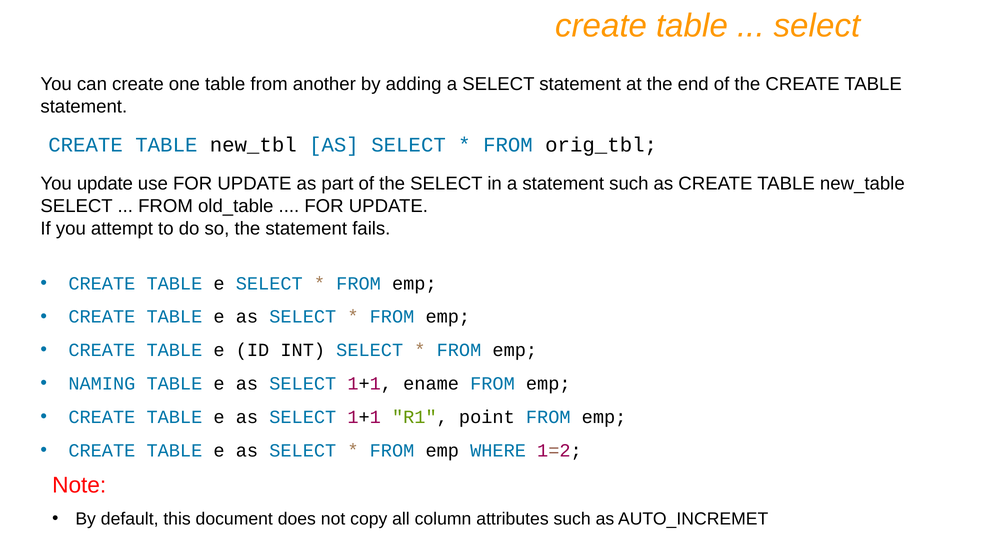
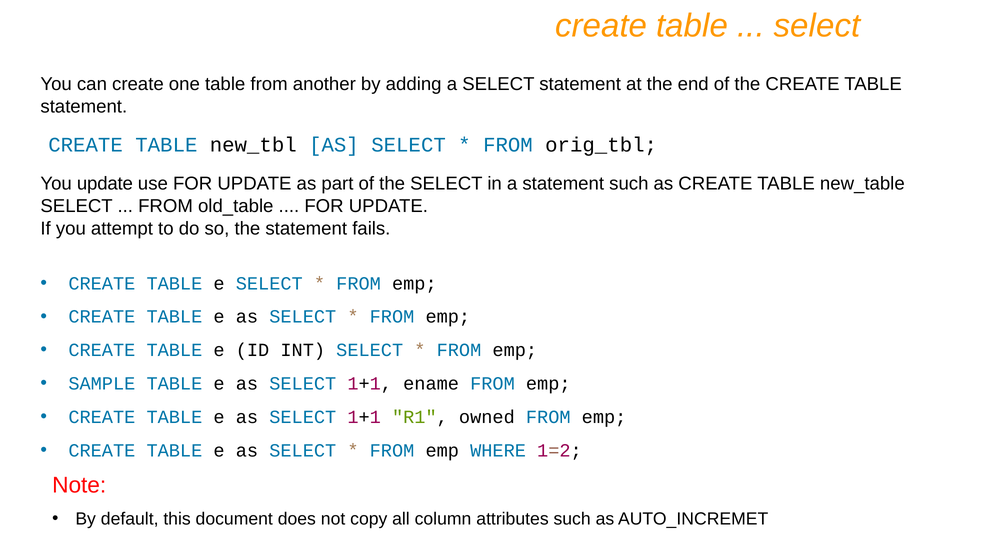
NAMING: NAMING -> SAMPLE (102, 384)
point: point -> owned (487, 417)
